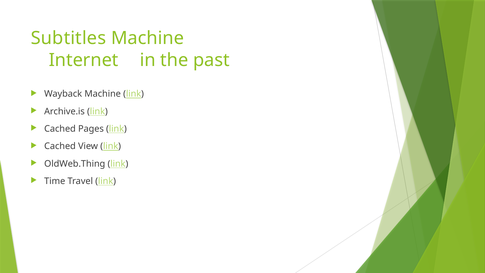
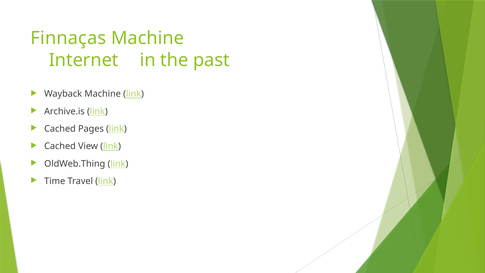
Subtitles: Subtitles -> Finnaças (68, 38)
